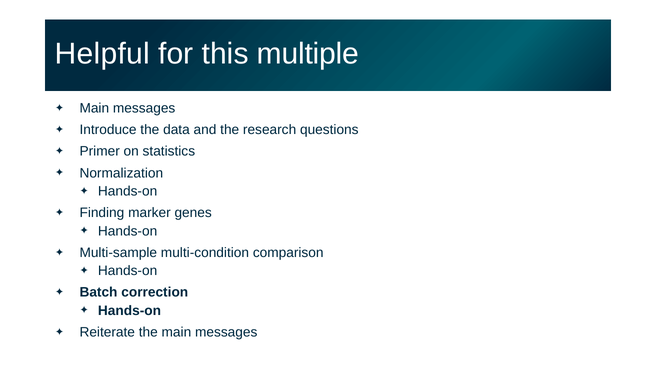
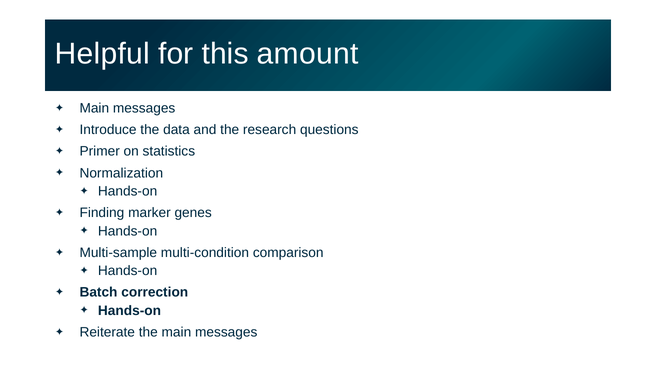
multiple: multiple -> amount (308, 54)
